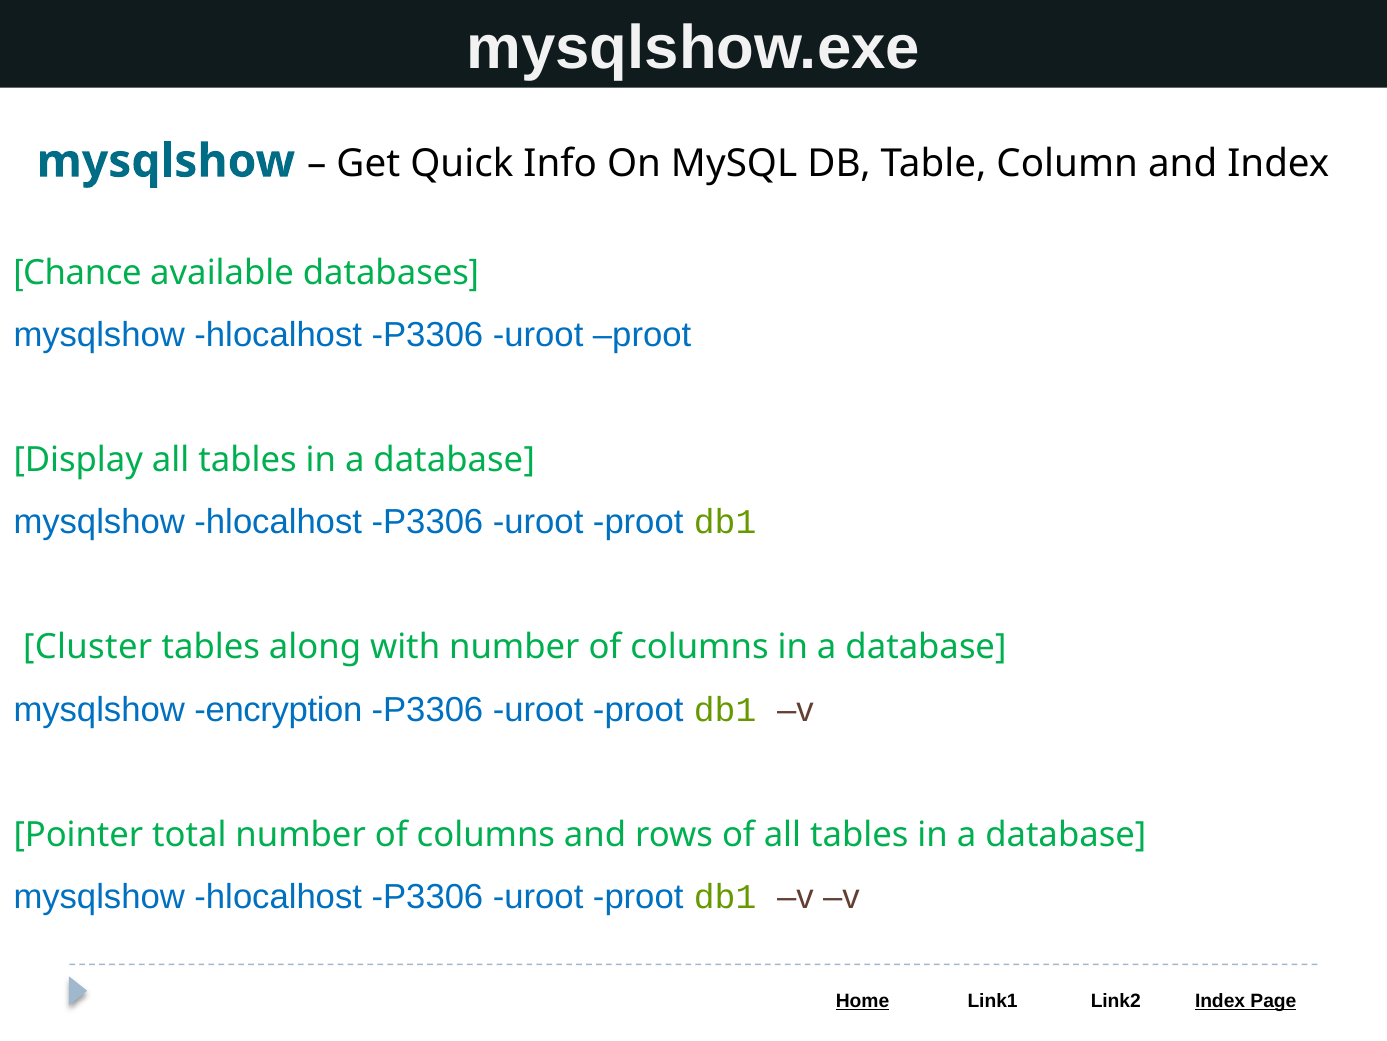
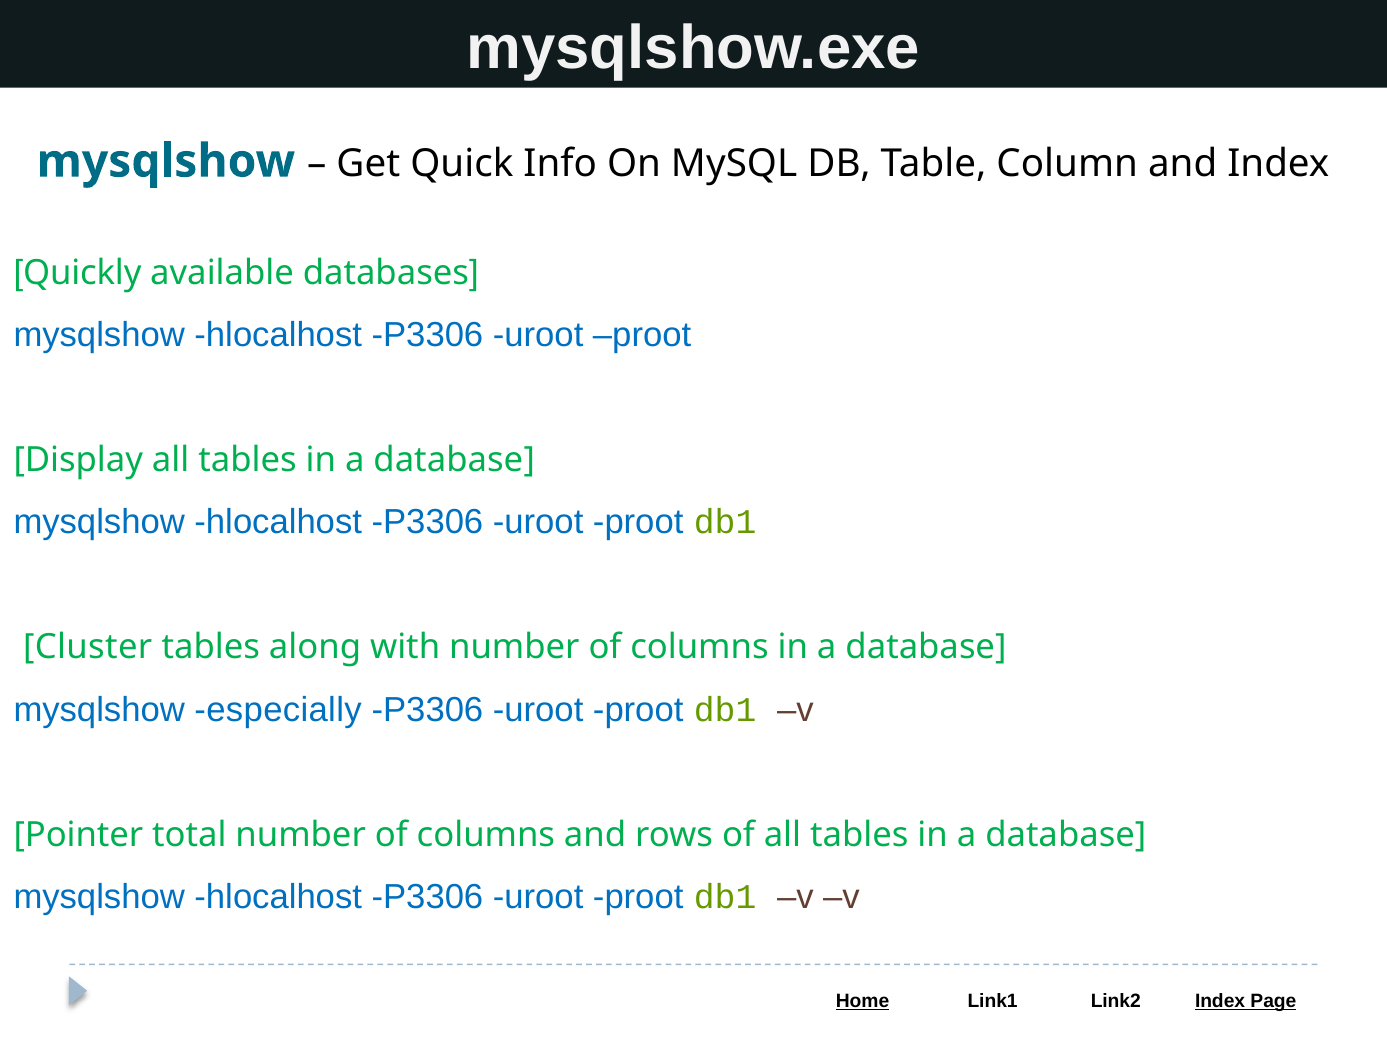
Chance: Chance -> Quickly (82, 272)
encryption: encryption -> especially (278, 709)
